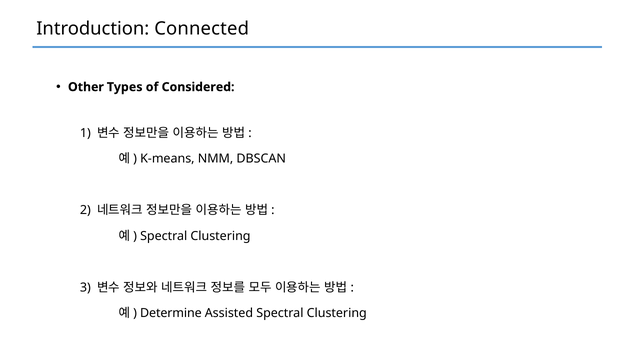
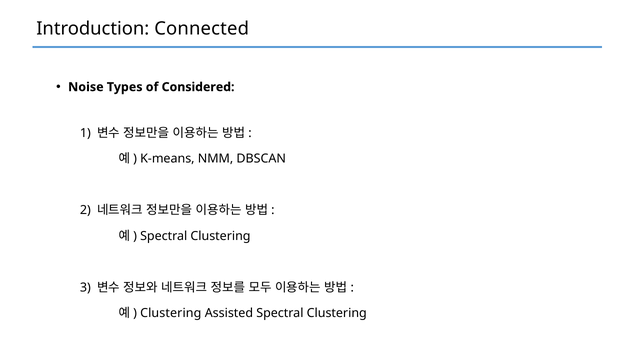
Other: Other -> Noise (86, 87)
Determine: Determine -> Clustering (171, 314)
